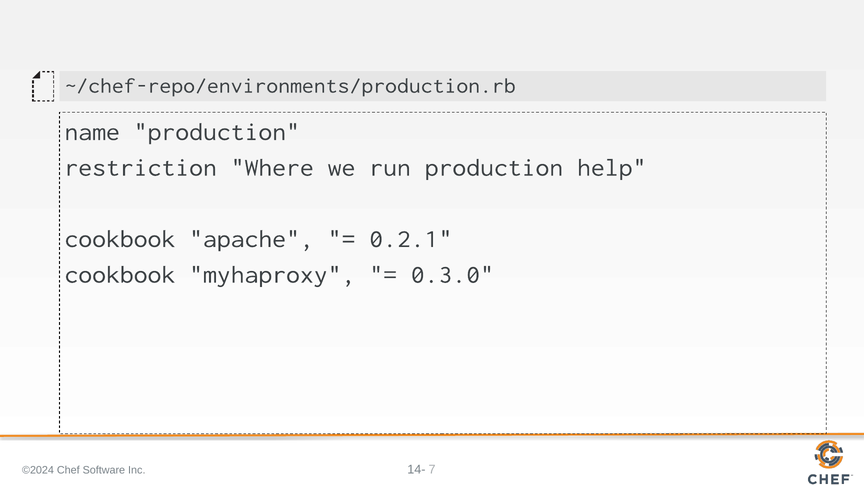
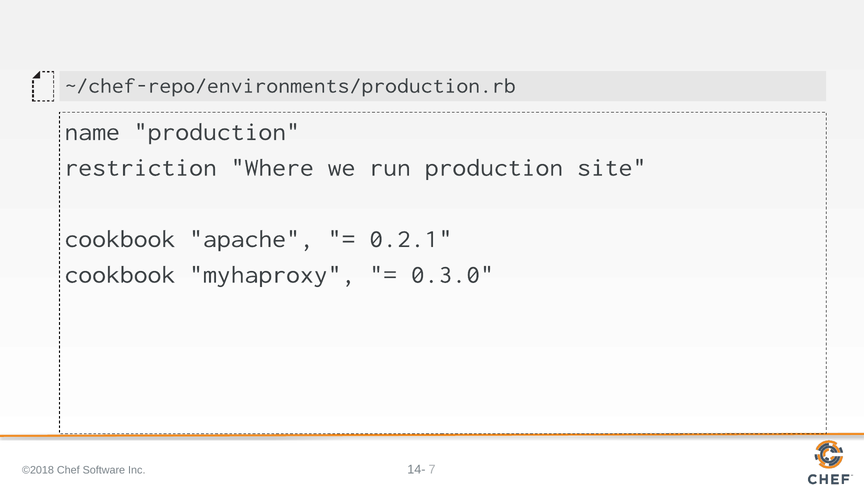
help: help -> site (612, 167)
©2024: ©2024 -> ©2018 (38, 470)
